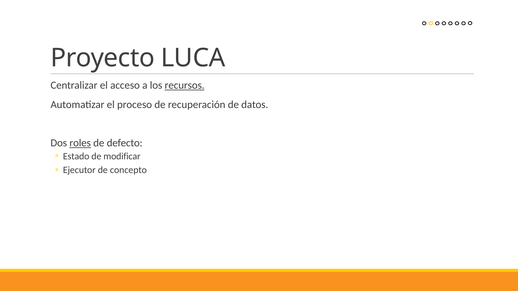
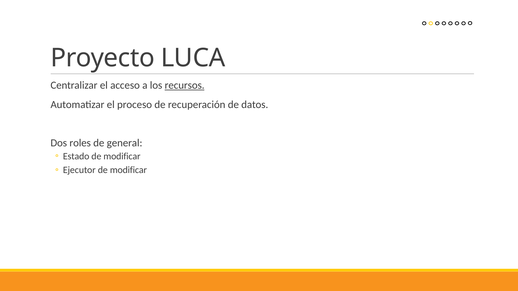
roles underline: present -> none (80, 143)
defecto: defecto -> general (125, 143)
Ejecutor de concepto: concepto -> modificar (128, 170)
